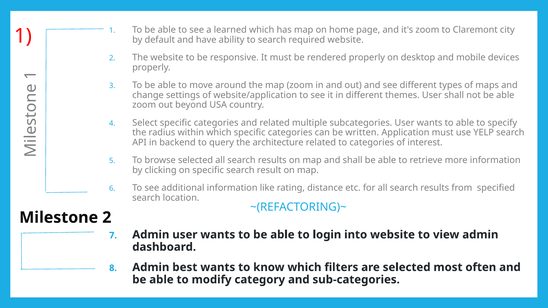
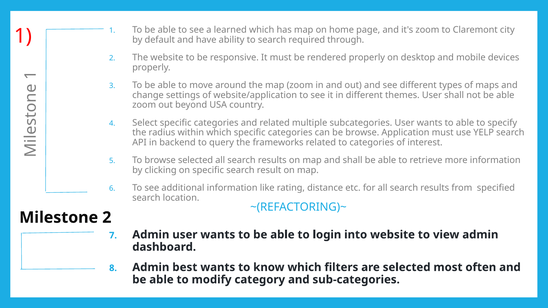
required website: website -> through (346, 40)
be written: written -> browse (362, 133)
architecture: architecture -> frameworks (278, 143)
